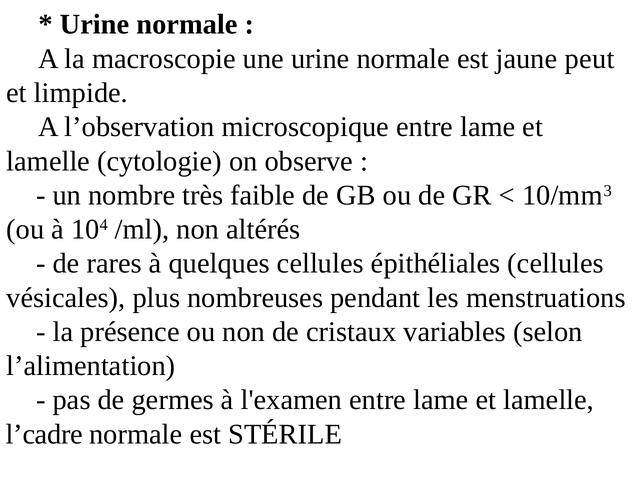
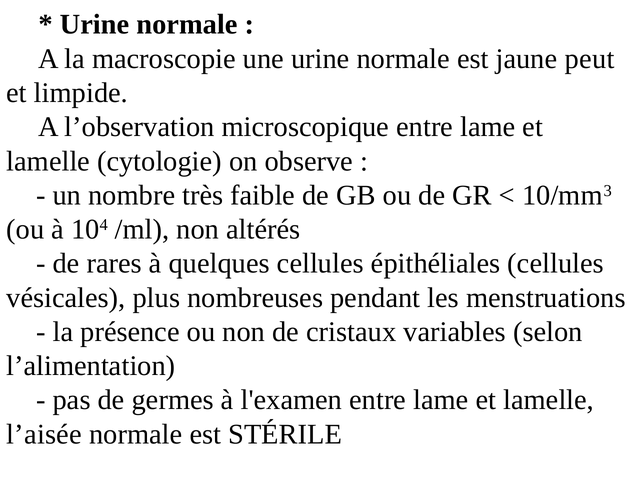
l’cadre: l’cadre -> l’aisée (44, 434)
